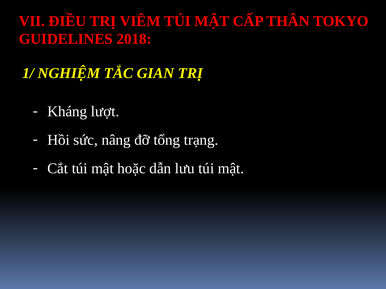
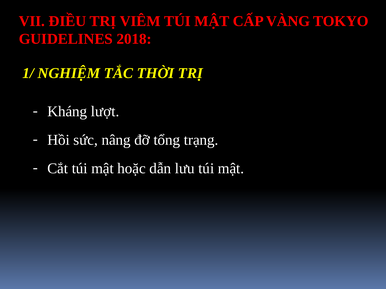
THÂN: THÂN -> VÀNG (288, 21)
GIAN: GIAN -> THỜI (156, 73)
